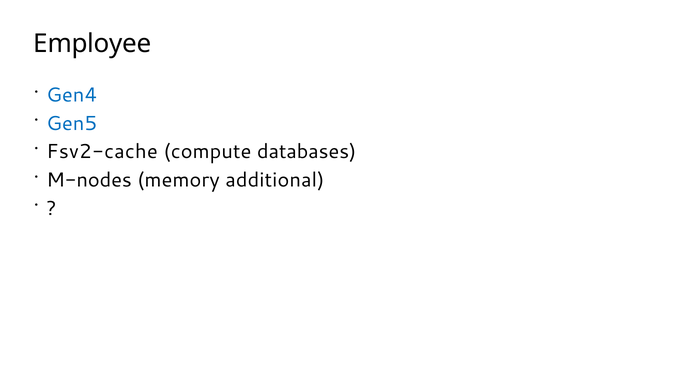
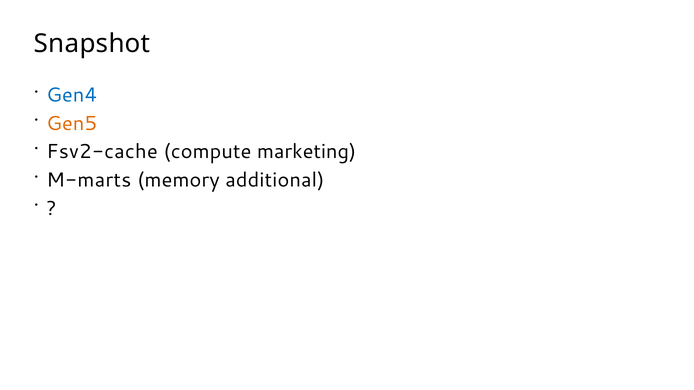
Employee: Employee -> Snapshot (92, 43)
Gen5 colour: blue -> orange (72, 124)
databases: databases -> marketing (307, 152)
M-nodes: M-nodes -> M-marts (89, 180)
